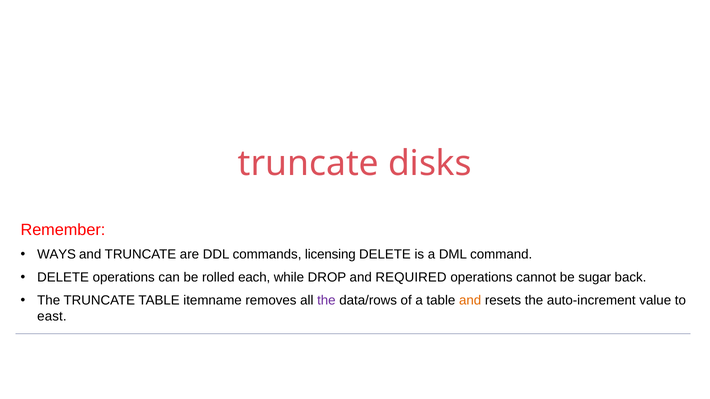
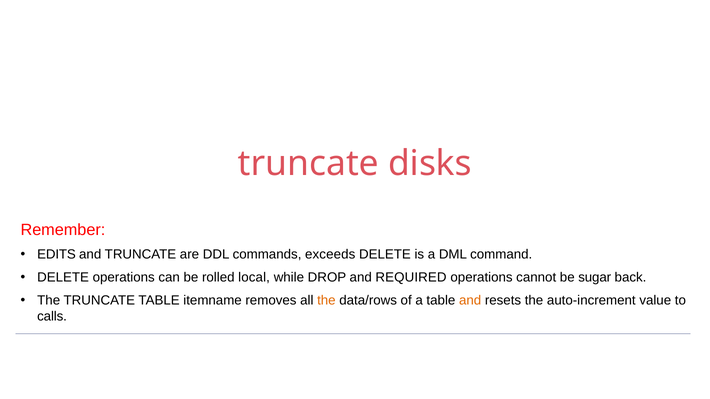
WAYS: WAYS -> EDITS (57, 255)
licensing: licensing -> exceeds (330, 255)
each: each -> local (254, 278)
the colour: purple -> orange (326, 301)
east: east -> calls (52, 317)
